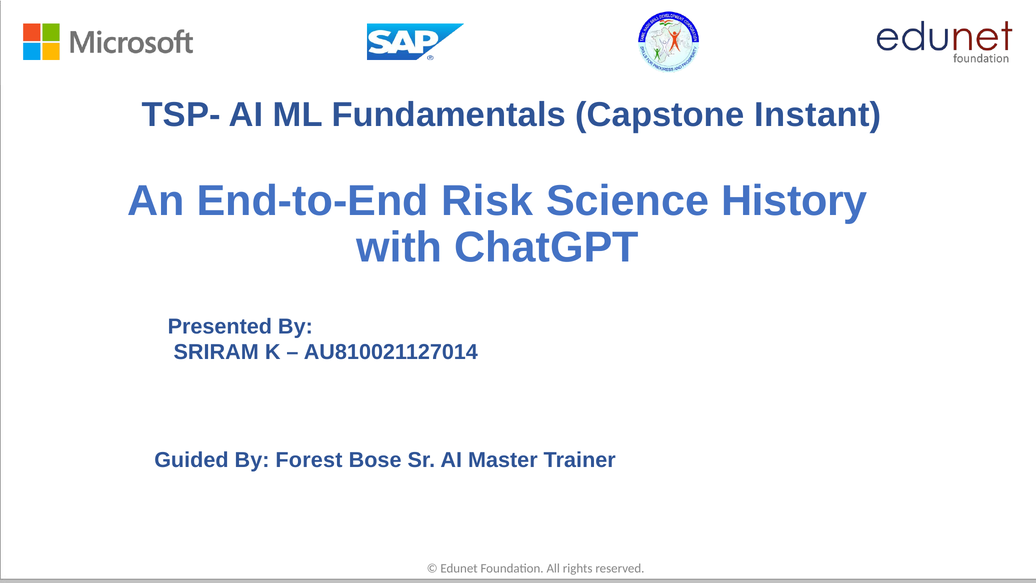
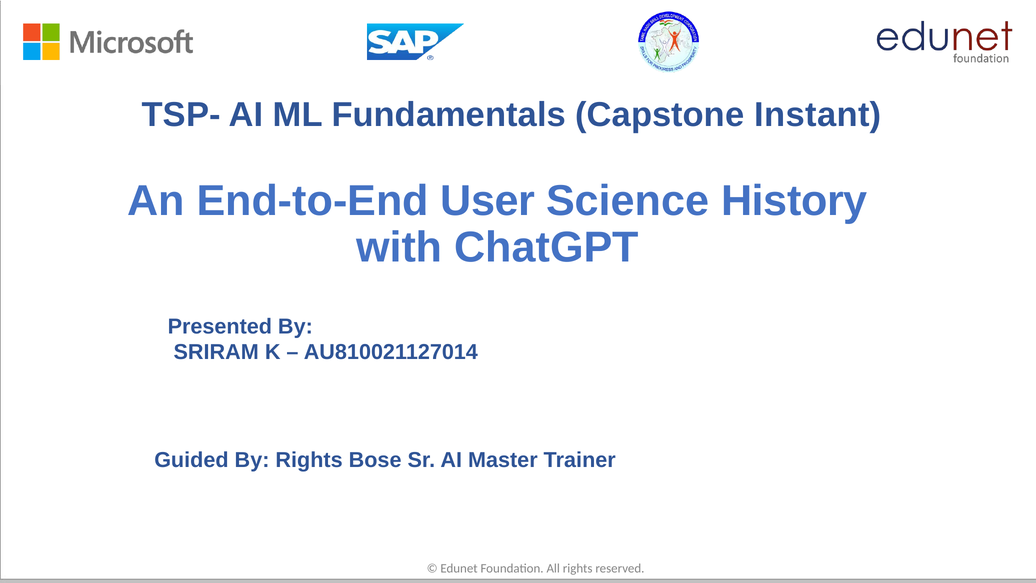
Risk: Risk -> User (488, 201)
By Forest: Forest -> Rights (309, 460)
